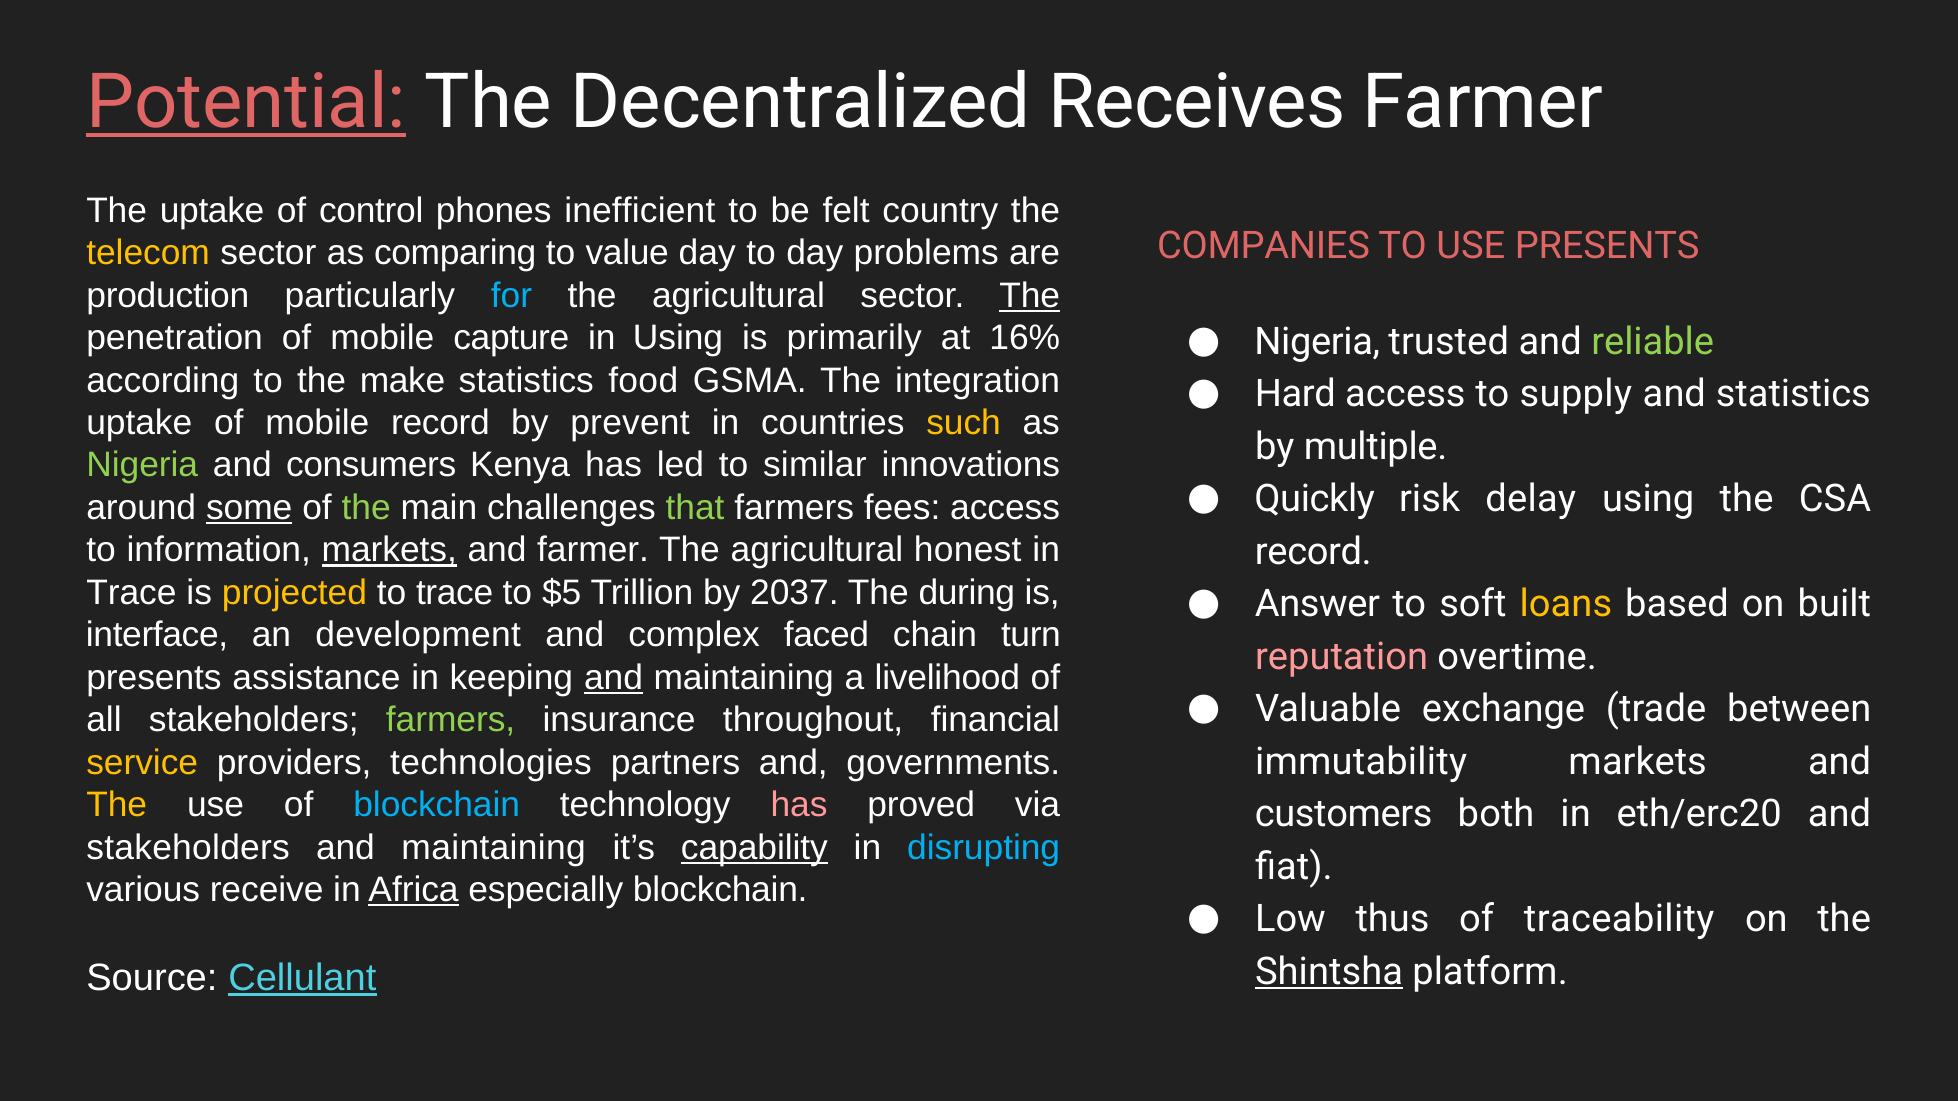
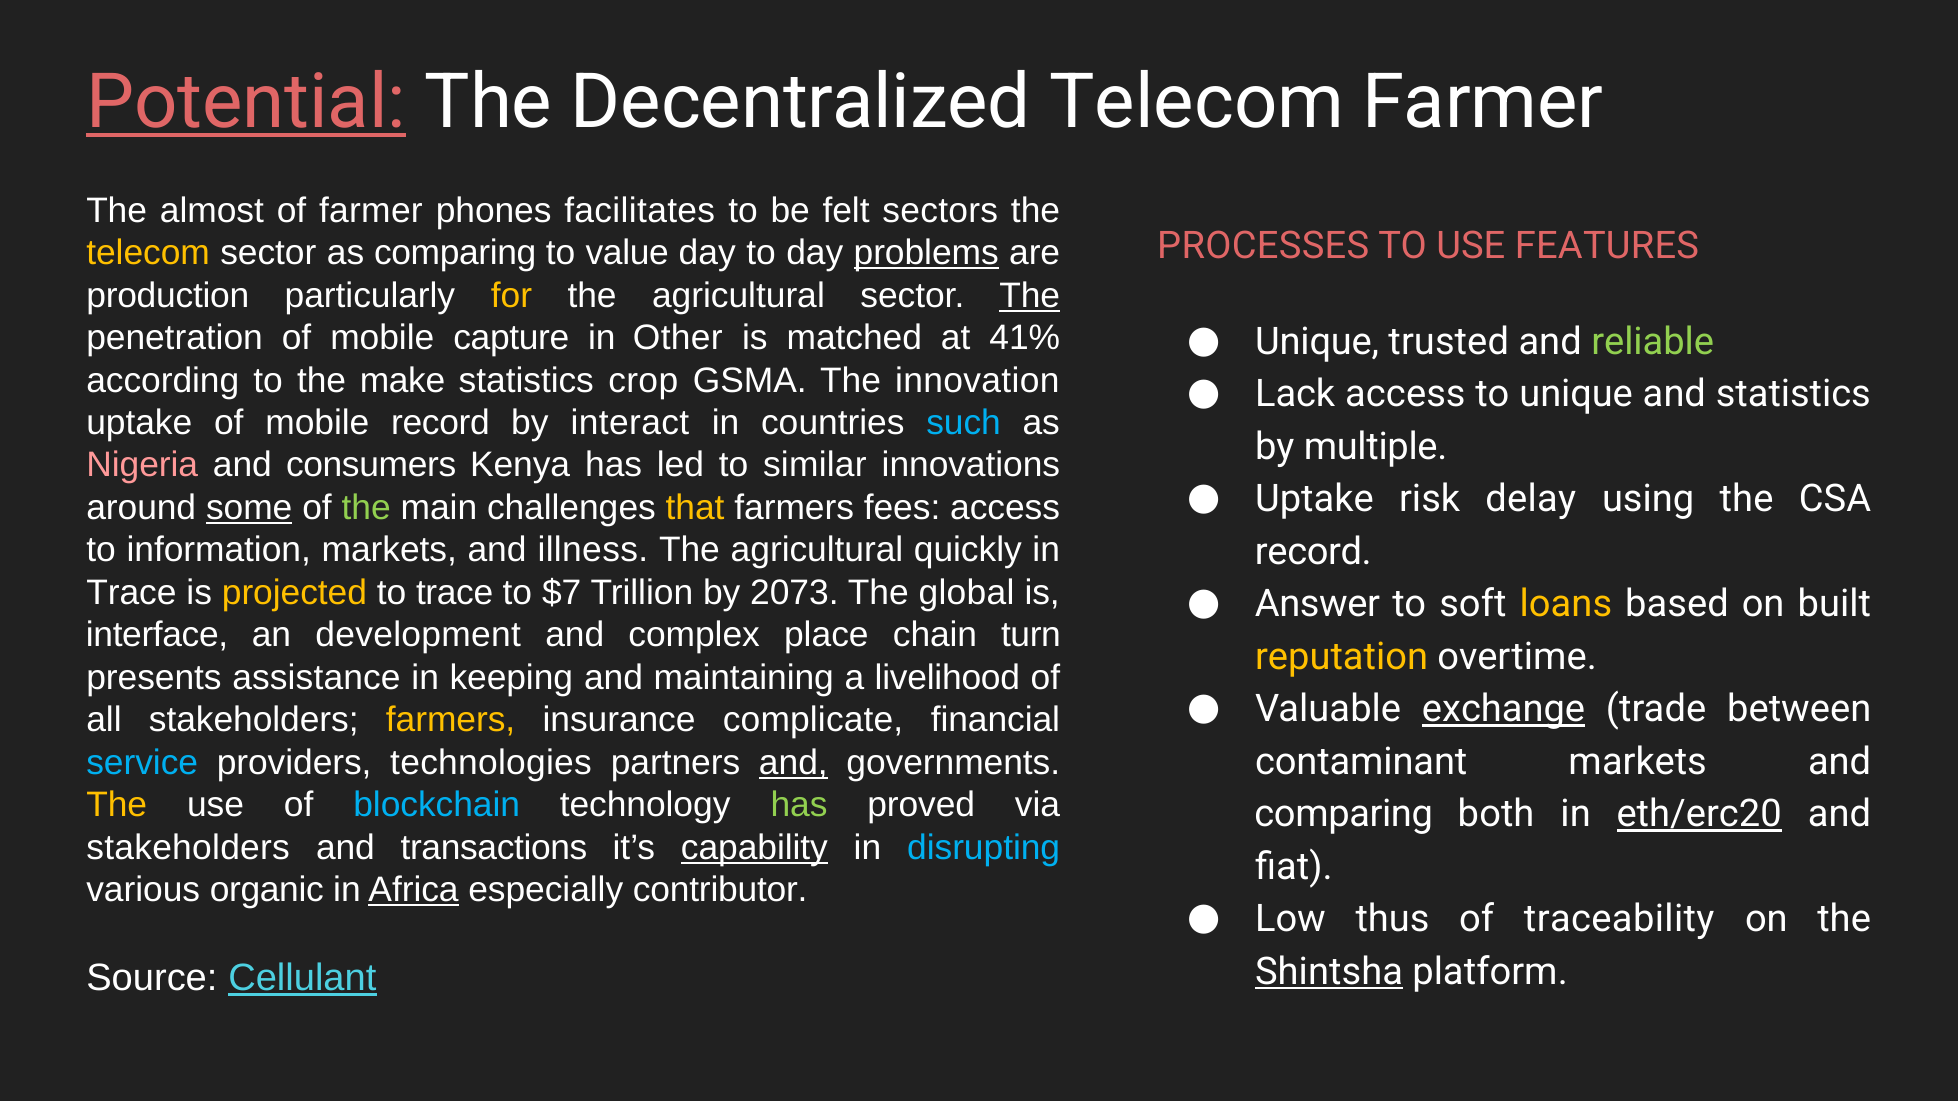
Decentralized Receives: Receives -> Telecom (1197, 102)
The uptake: uptake -> almost (212, 211)
of control: control -> farmer (371, 211)
inefficient: inefficient -> facilitates (640, 211)
country: country -> sectors (940, 211)
COMPANIES: COMPANIES -> PROCESSES (1263, 246)
USE PRESENTS: PRESENTS -> FEATURES (1607, 246)
problems underline: none -> present (926, 253)
for colour: light blue -> yellow (511, 296)
in Using: Using -> Other (678, 338)
primarily: primarily -> matched (854, 338)
16%: 16% -> 41% (1025, 338)
Nigeria: Nigeria -> Unique (1317, 342)
food: food -> crop (643, 381)
integration: integration -> innovation (977, 381)
Hard: Hard -> Lack (1295, 394)
to supply: supply -> unique (1576, 394)
prevent: prevent -> interact (630, 423)
such colour: yellow -> light blue (964, 423)
Nigeria colour: light green -> pink (142, 465)
Quickly: Quickly -> Uptake (1314, 499)
that colour: light green -> yellow (695, 508)
markets underline: present -> none (389, 550)
and farmer: farmer -> illness (593, 550)
honest: honest -> quickly (968, 550)
$5: $5 -> $7 (562, 593)
2037: 2037 -> 2073 (794, 593)
during: during -> global (966, 593)
faced: faced -> place (826, 635)
reputation colour: pink -> yellow (1342, 657)
and underline: present -> none (613, 678)
exchange underline: none -> present (1504, 709)
farmers colour: light green -> yellow (451, 720)
throughout: throughout -> complicate (813, 720)
immutability: immutability -> contaminant (1361, 762)
service colour: yellow -> light blue (142, 763)
and underline: none -> present (793, 763)
has colour: pink -> light green (799, 805)
customers: customers -> comparing (1344, 814)
eth/erc20 underline: none -> present (1699, 814)
maintaining: maintaining -> transactions (494, 848)
receive: receive -> organic (267, 890)
especially blockchain: blockchain -> contributor (720, 890)
